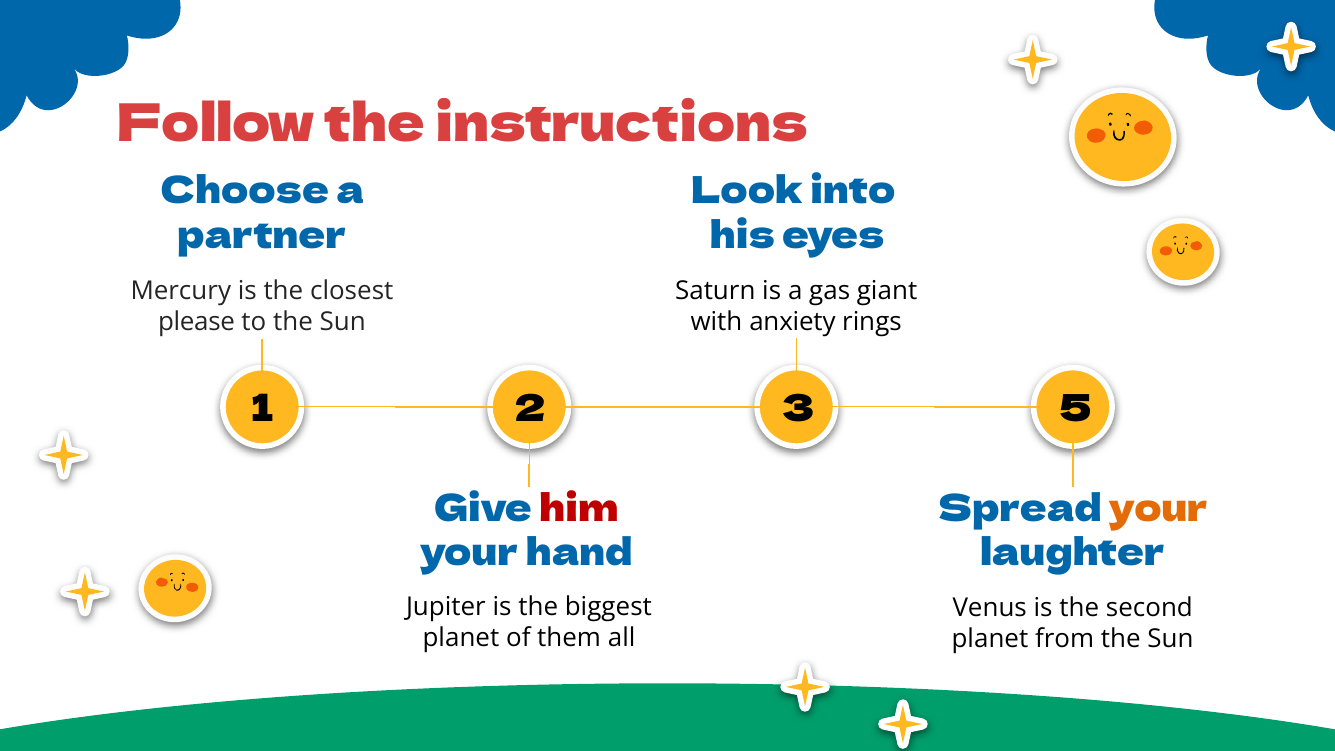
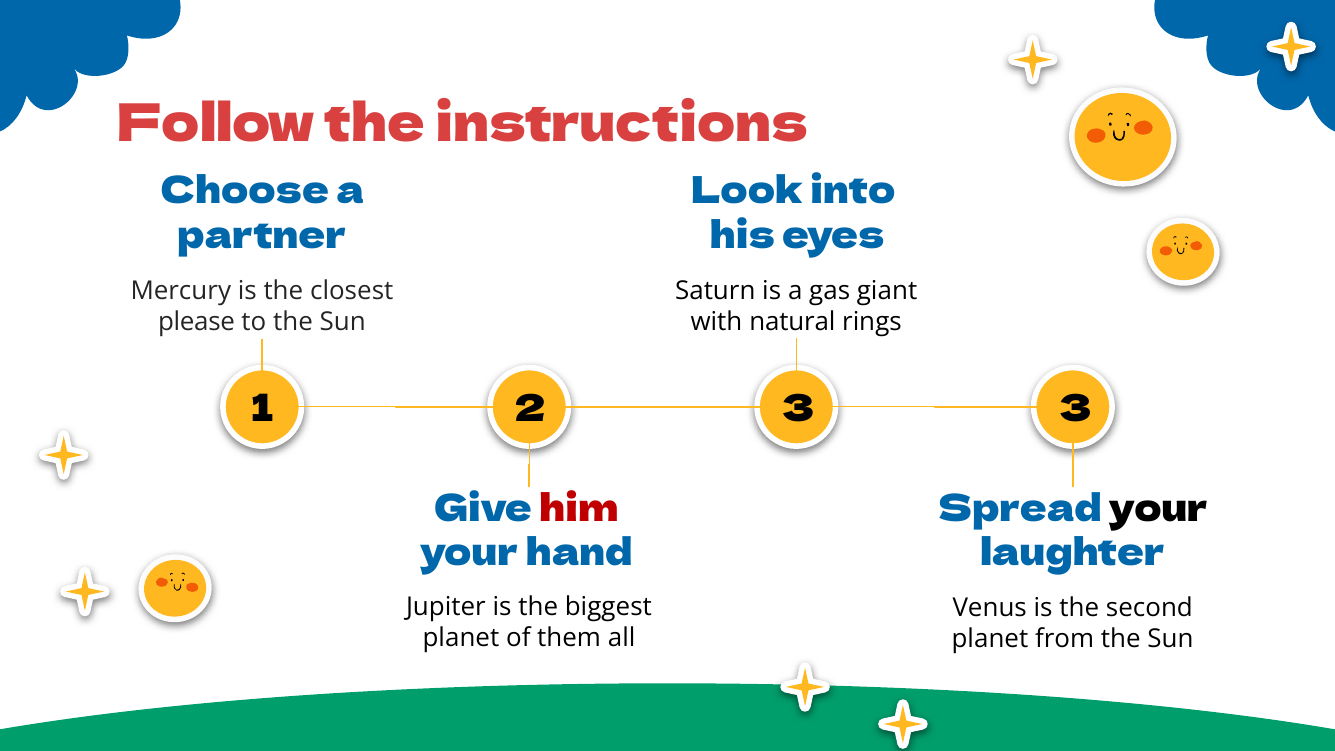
anxiety: anxiety -> natural (792, 322)
3 5: 5 -> 3 (1075, 410)
your colour: orange -> black (1159, 509)
